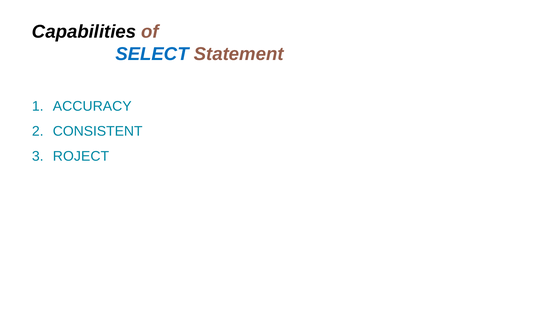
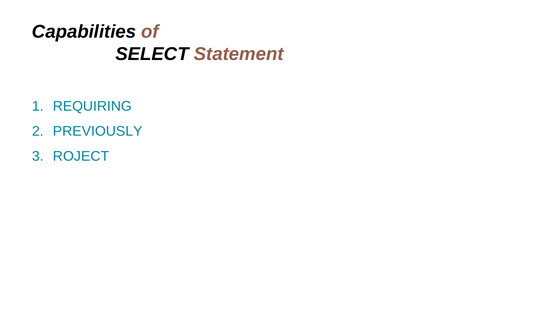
SELECT colour: blue -> black (152, 54)
ACCURACY: ACCURACY -> REQUIRING (92, 106)
CONSISTENT: CONSISTENT -> PREVIOUSLY (98, 131)
